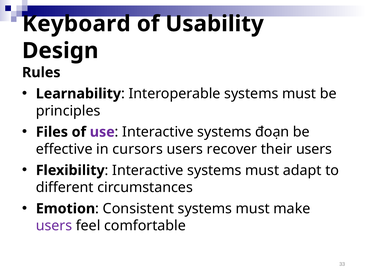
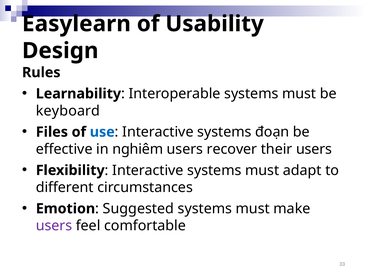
Keyboard: Keyboard -> Easylearn (76, 24)
principles: principles -> keyboard (68, 111)
use colour: purple -> blue (102, 132)
cursors: cursors -> nghiêm (138, 149)
Consistent: Consistent -> Suggested (138, 209)
